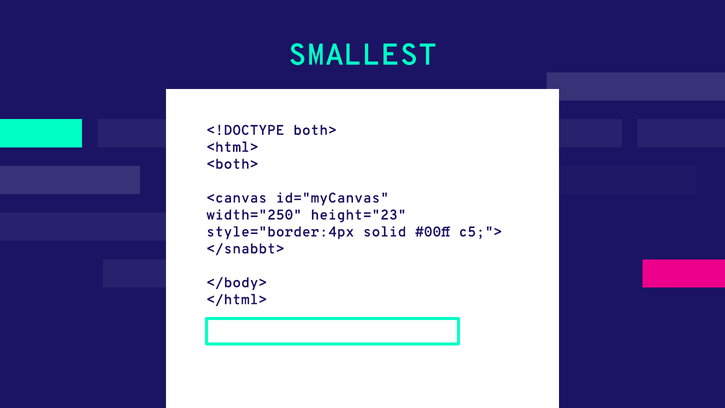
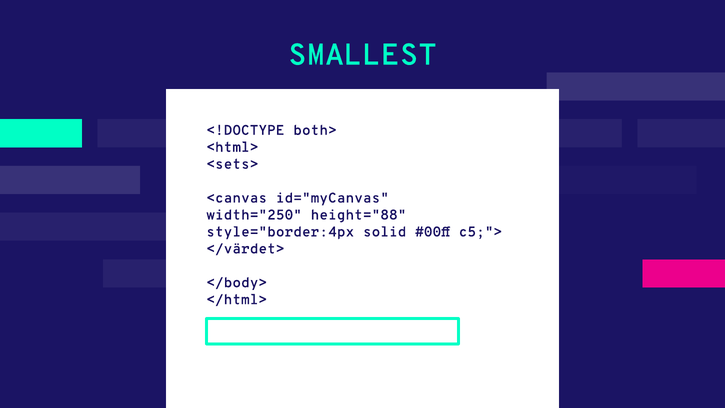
<both>: <both> -> <sets> (232, 164)
height="23: height="23 -> height="88 (359, 215)
</snabbt>: </snabbt> -> </värdet> (245, 249)
